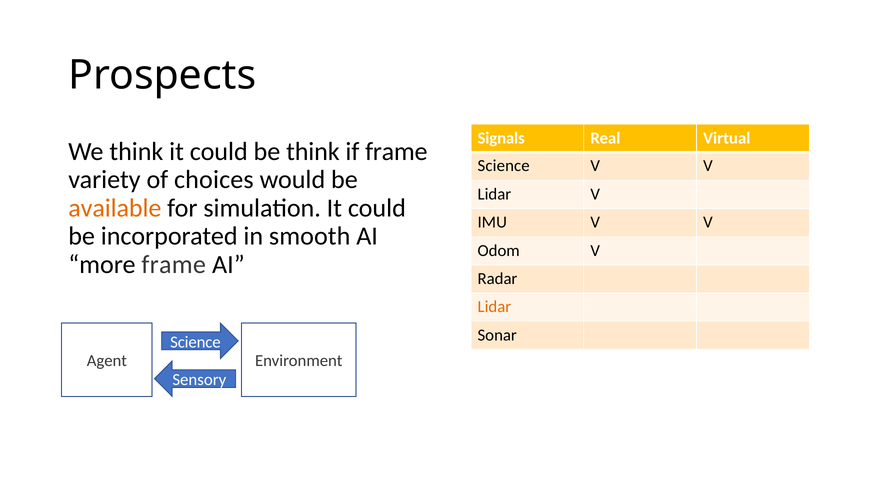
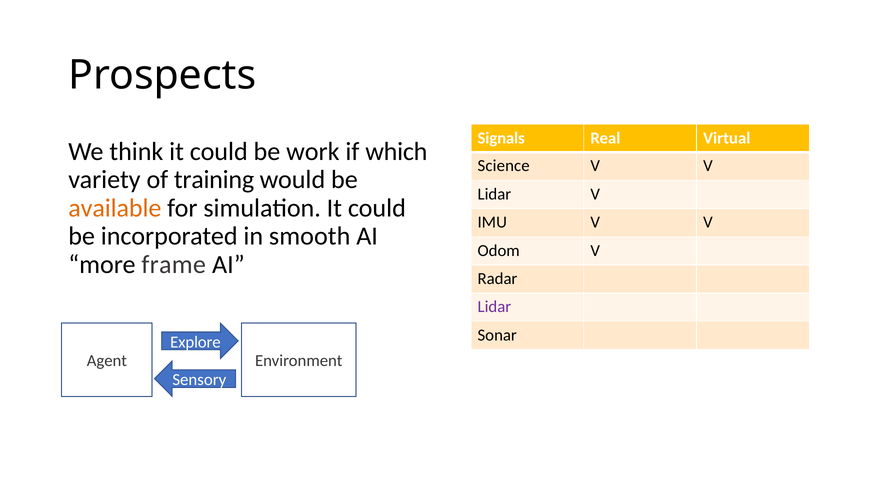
be think: think -> work (313, 151)
if frame: frame -> which (396, 151)
choices: choices -> training (214, 180)
Lidar colour: orange -> purple (494, 307)
Science: Science -> Explore (195, 342)
